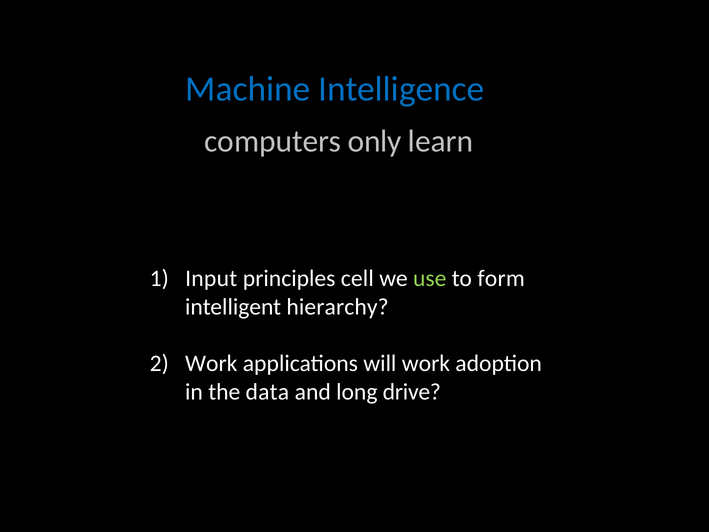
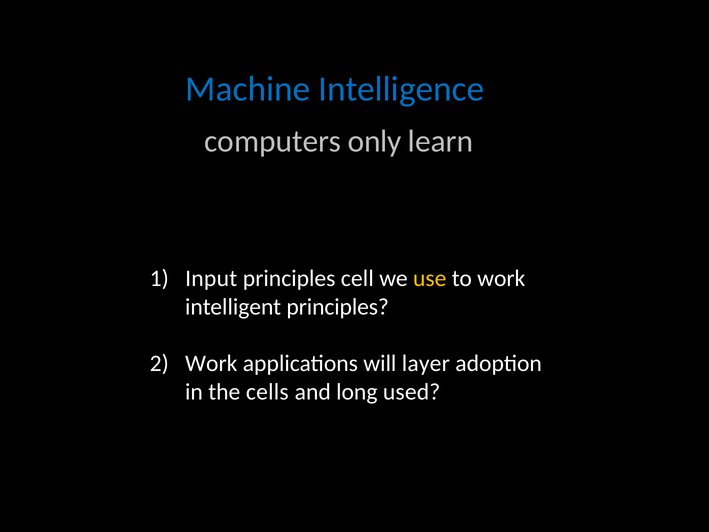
use colour: light green -> yellow (430, 278)
to form: form -> work (501, 278)
intelligent hierarchy: hierarchy -> principles (338, 307)
will work: work -> layer (426, 363)
data: data -> cells (267, 392)
drive: drive -> used (412, 392)
